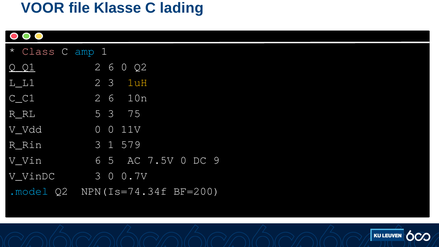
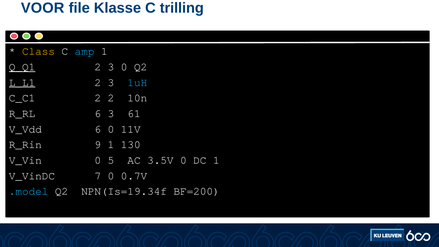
lading: lading -> trilling (182, 8)
Class colour: pink -> yellow (38, 51)
6: 6 -> 3 (111, 67)
L_L1 underline: none -> present (22, 82)
1uH colour: yellow -> light blue (137, 82)
C_C1 2 6: 6 -> 2 (111, 98)
R_RL 5: 5 -> 6 (98, 114)
75: 75 -> 61 (134, 114)
V_Vdd 0: 0 -> 6 (98, 129)
R_Rin 3: 3 -> 9 (98, 145)
579: 579 -> 130 (131, 145)
V_Vin 6: 6 -> 0 (98, 160)
7.5V: 7.5V -> 3.5V (160, 160)
DC 9: 9 -> 1 (216, 160)
V_VinDC 3: 3 -> 7 (98, 176)
NPN(Is=74.34f: NPN(Is=74.34f -> NPN(Is=19.34f (124, 191)
